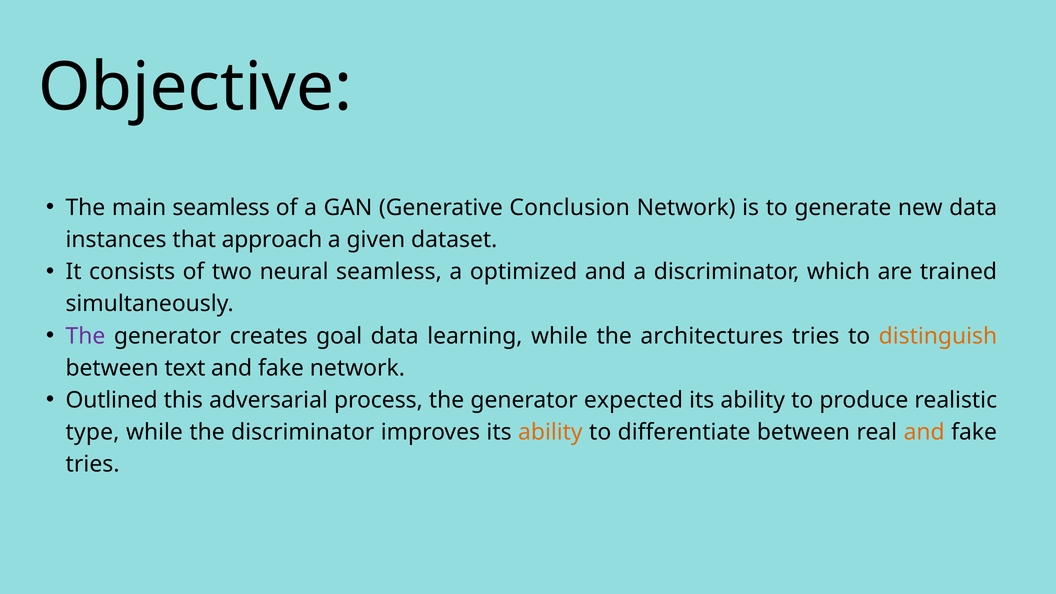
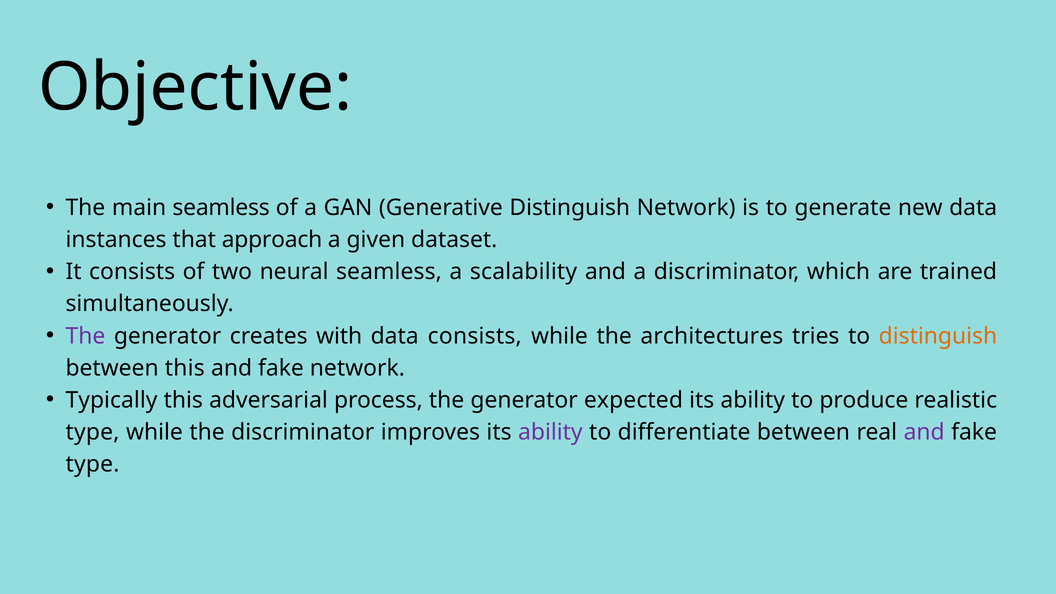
Generative Conclusion: Conclusion -> Distinguish (570, 208)
optimized: optimized -> scalability (524, 272)
goal: goal -> with (339, 336)
data learning: learning -> consists (475, 336)
between text: text -> this (185, 368)
Outlined: Outlined -> Typically (112, 400)
ability colour: orange -> purple (550, 432)
and colour: orange -> purple (924, 432)
tries: tries -> type (92, 464)
